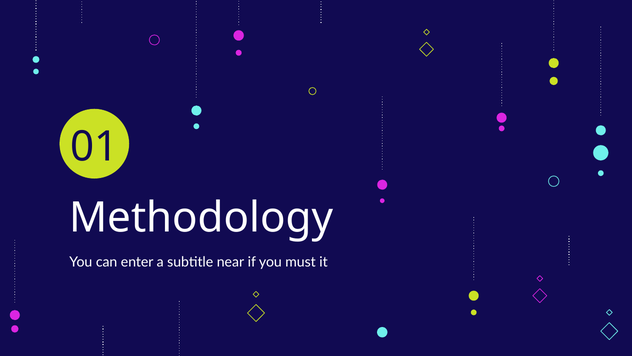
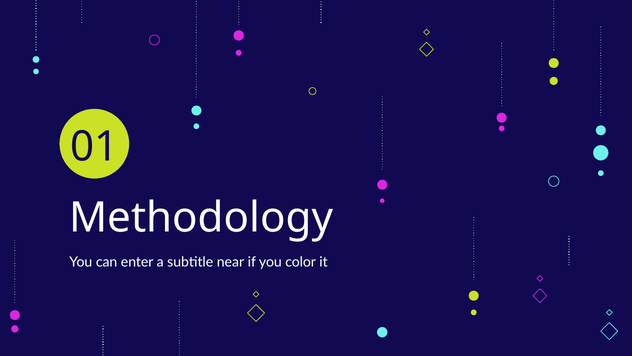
must: must -> color (301, 262)
